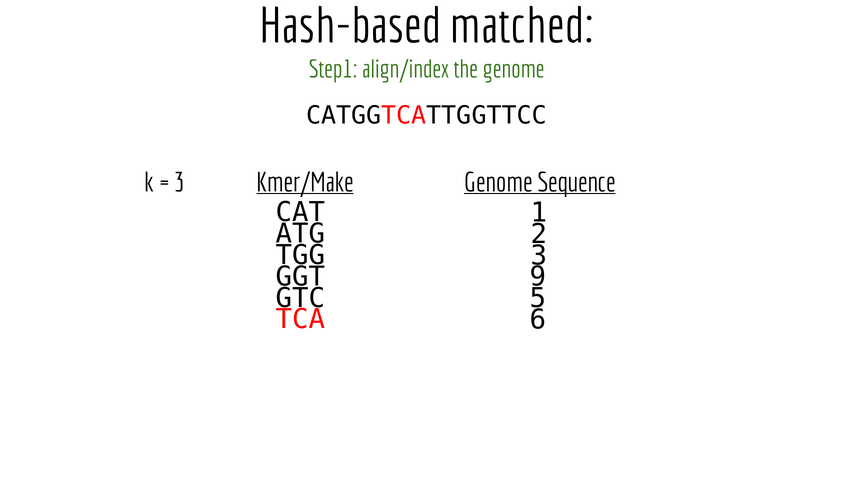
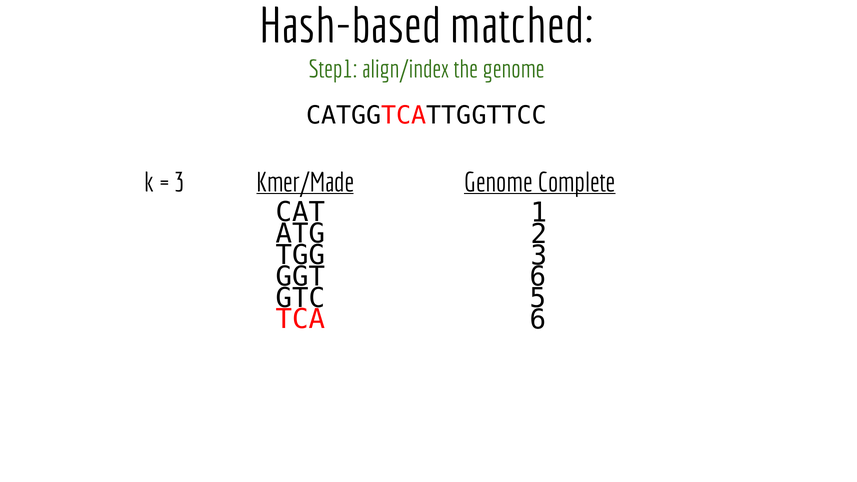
Kmer/Make: Kmer/Make -> Kmer/Made (305, 183)
Sequence: Sequence -> Complete (577, 183)
GGT 9: 9 -> 6 (538, 277)
